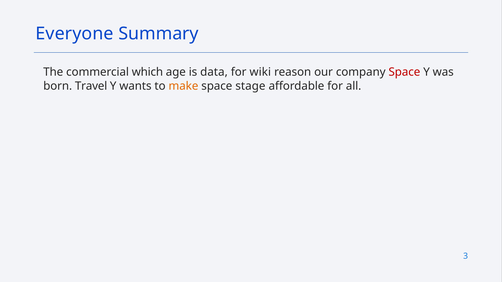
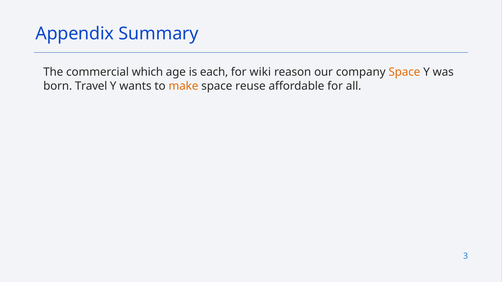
Everyone: Everyone -> Appendix (75, 34)
data: data -> each (214, 72)
Space colour: red -> orange (404, 72)
stage: stage -> reuse (250, 86)
